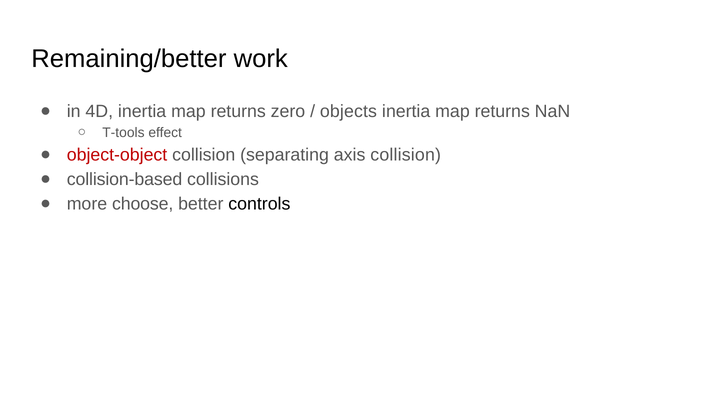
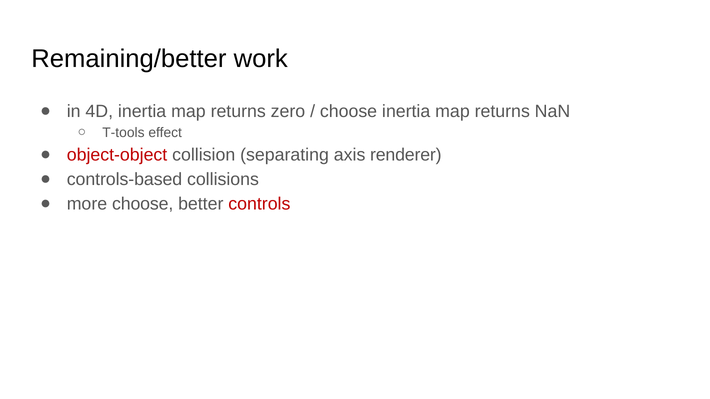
objects: objects -> choose (349, 112)
axis collision: collision -> renderer (406, 155)
collision-based: collision-based -> controls-based (125, 180)
controls colour: black -> red (259, 204)
